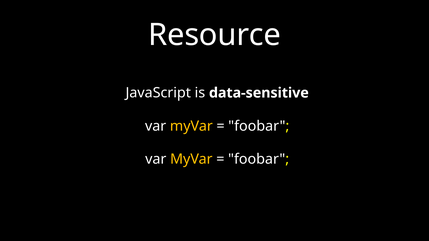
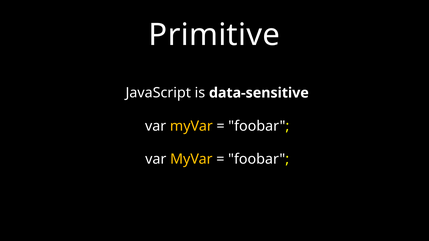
Resource: Resource -> Primitive (214, 35)
